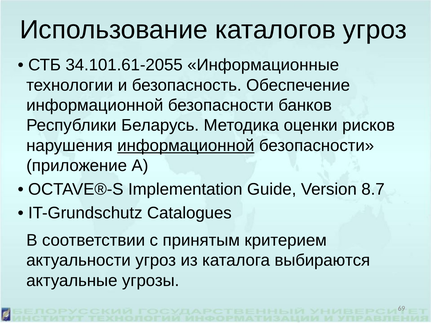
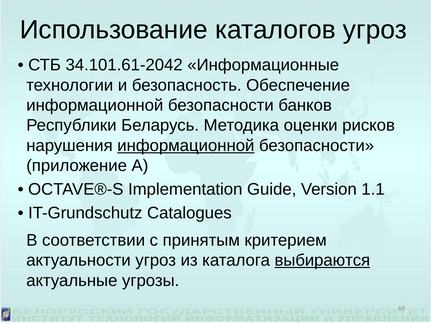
34.101.61-2055: 34.101.61-2055 -> 34.101.61-2042 (124, 65)
8.7: 8.7 -> 1.1 (373, 189)
выбираются underline: none -> present (322, 261)
